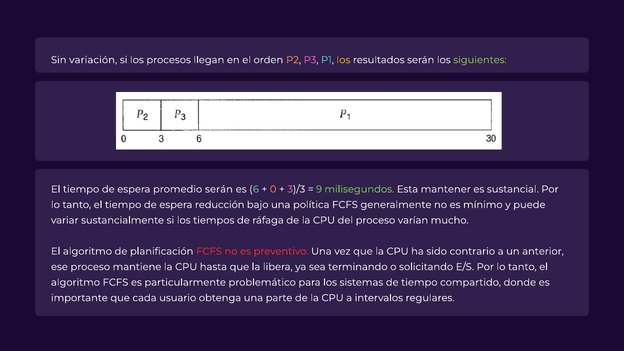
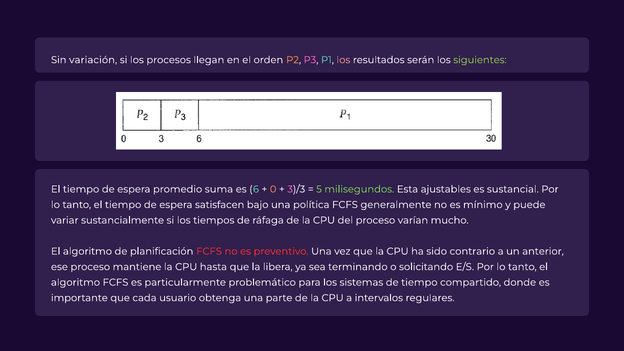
los colour: yellow -> pink (343, 60)
promedio serán: serán -> suma (219, 189)
9: 9 -> 5 (319, 189)
mantener: mantener -> ajustables (446, 189)
reducción: reducción -> satisfacen (220, 205)
